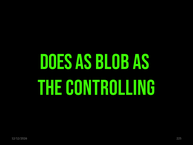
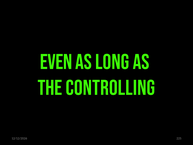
DOES: DOES -> EVEN (56, 62)
BLOB: BLOB -> LONG (112, 62)
